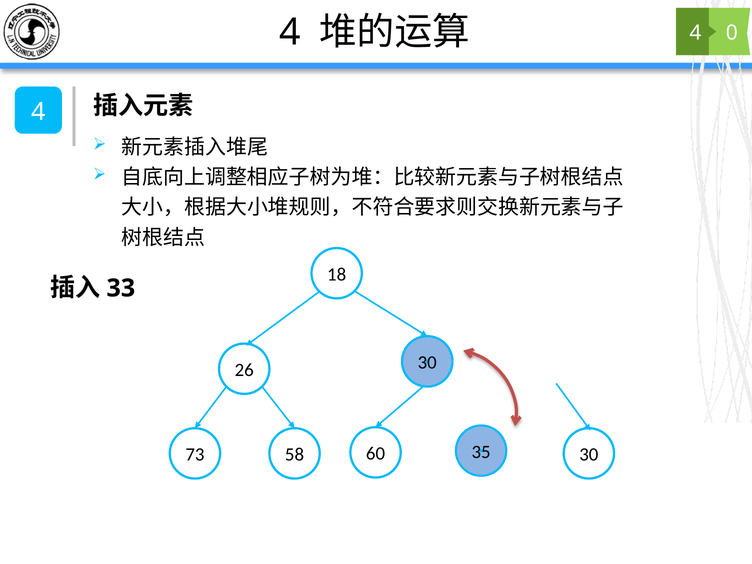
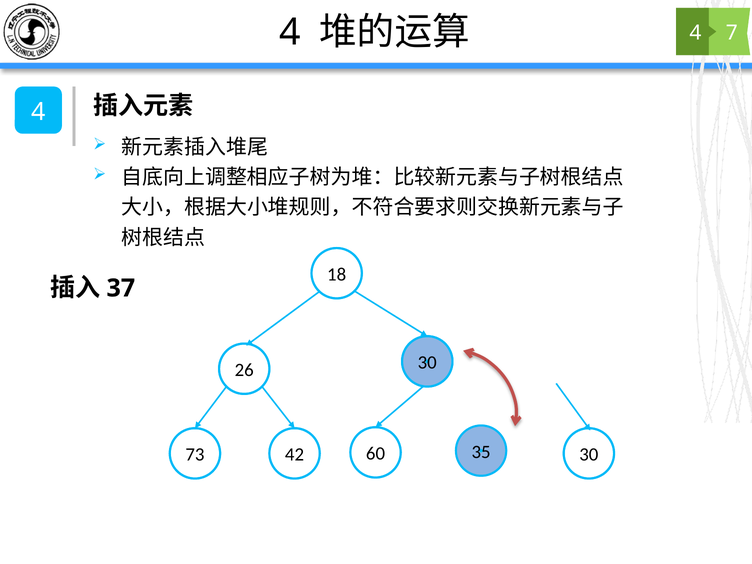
0: 0 -> 7 (732, 33)
33: 33 -> 37 (121, 288)
58: 58 -> 42 (295, 455)
